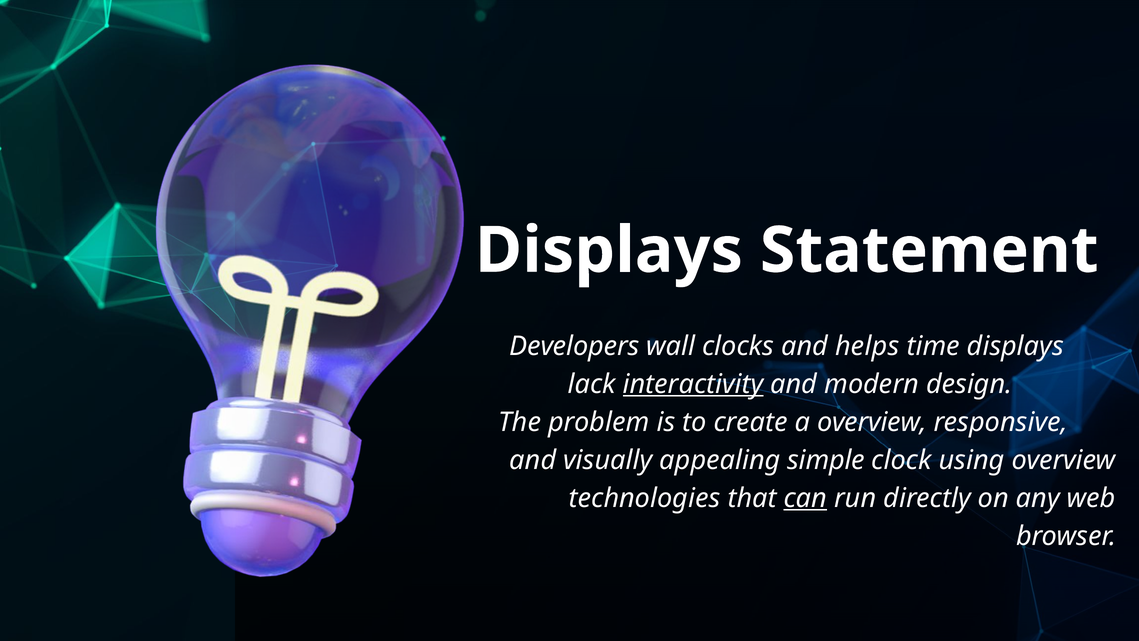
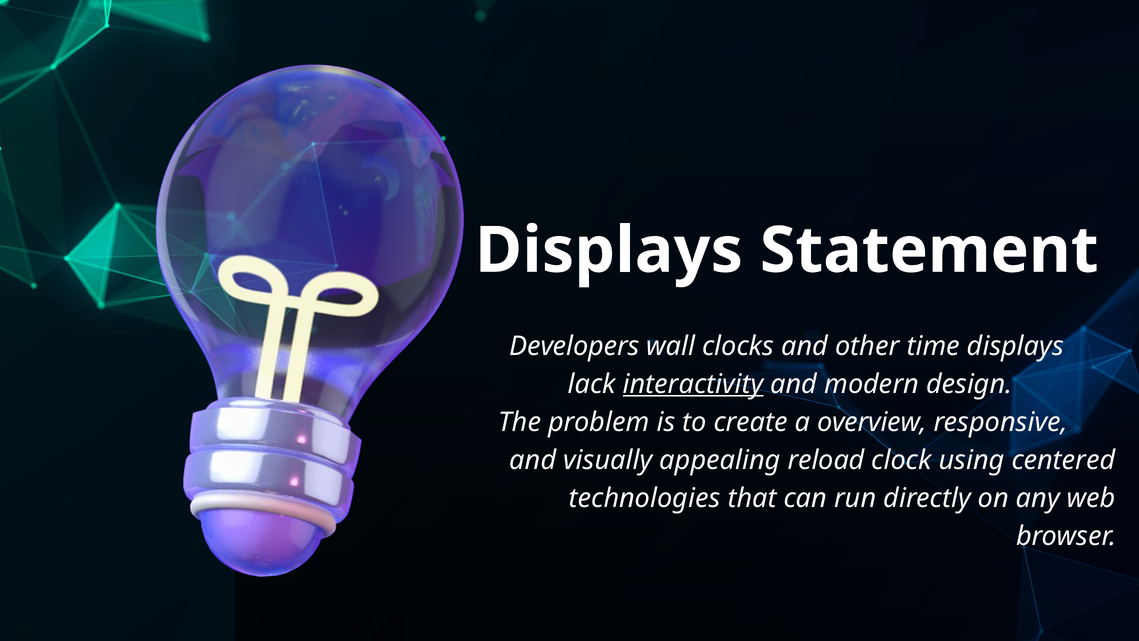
helps: helps -> other (867, 346)
simple: simple -> reload (826, 460)
using overview: overview -> centered (1063, 460)
can underline: present -> none (805, 498)
